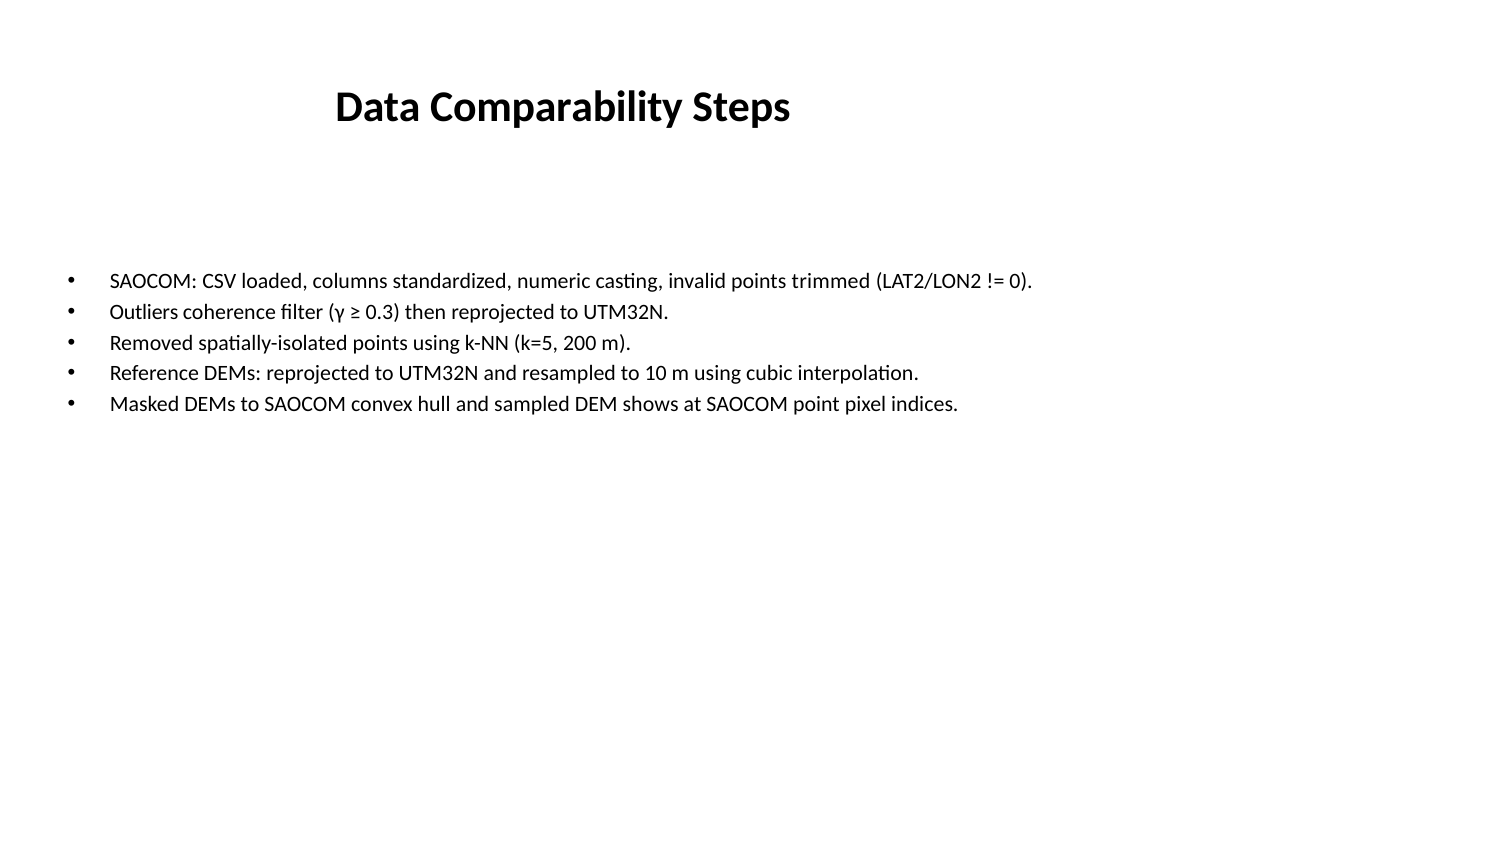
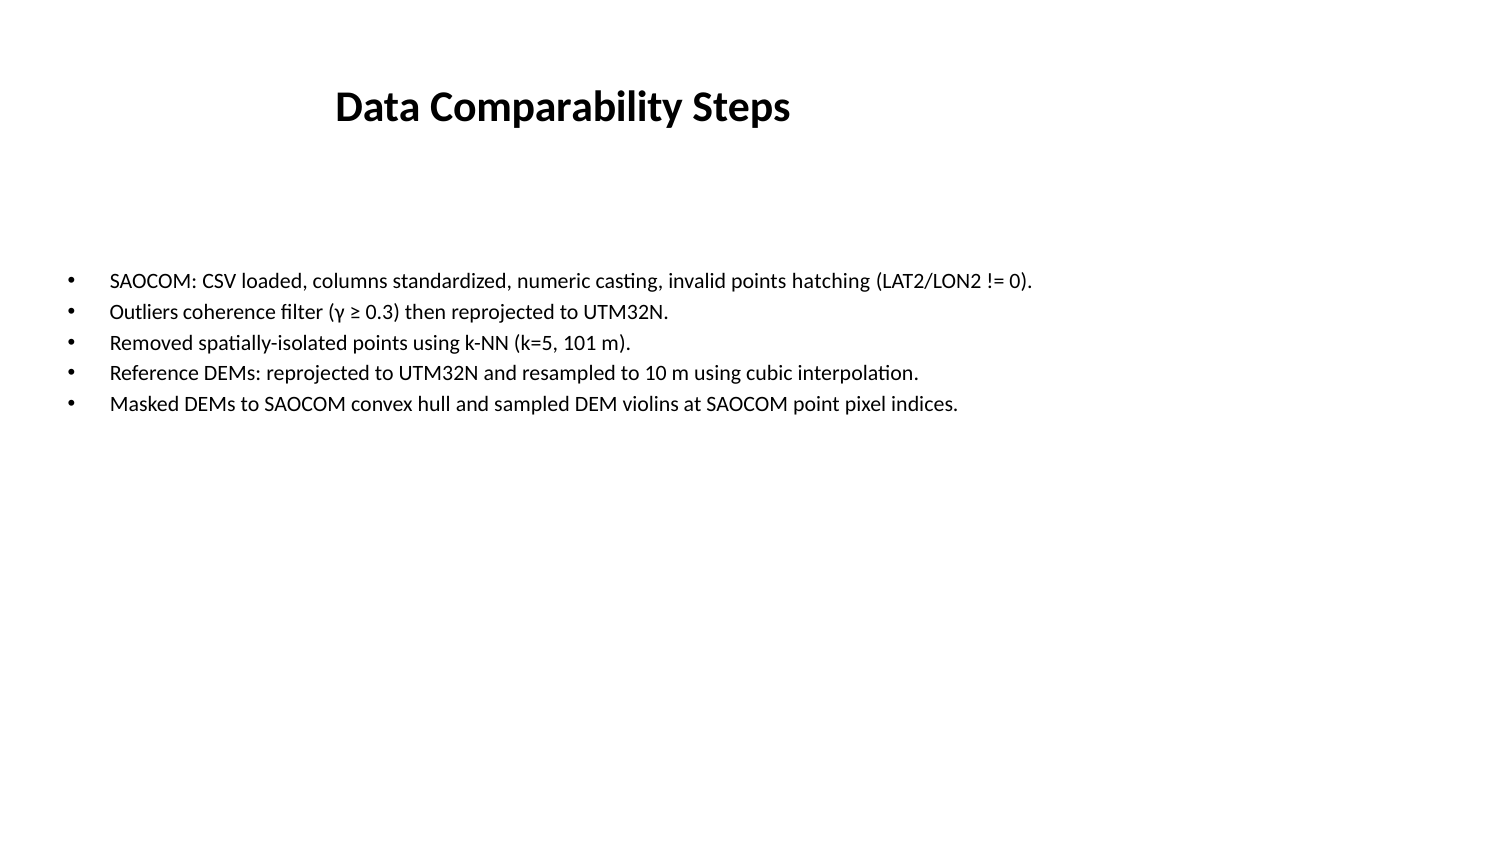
trimmed: trimmed -> hatching (831, 282)
200: 200 -> 101 (580, 343)
shows: shows -> violins (651, 405)
